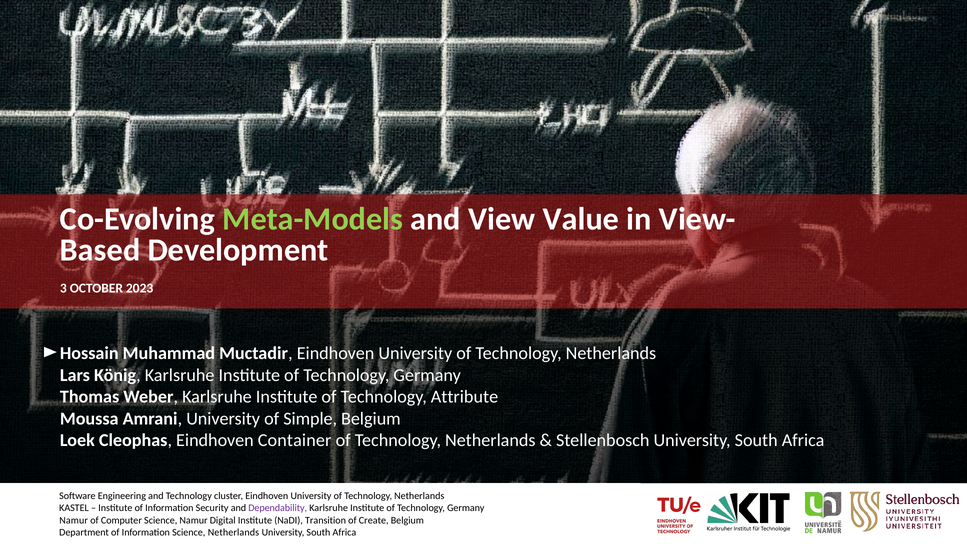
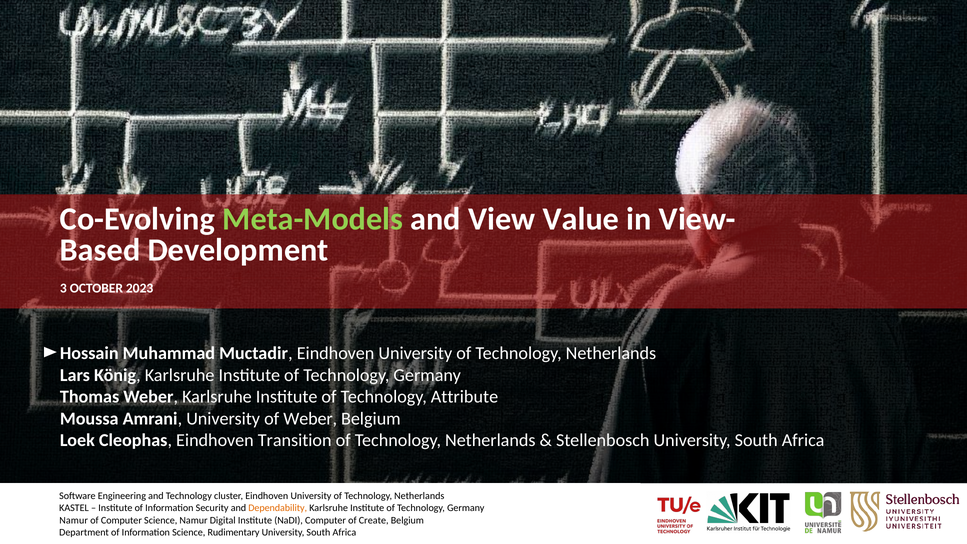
of Simple: Simple -> Weber (310, 419)
Container: Container -> Transition (295, 440)
Dependability colour: purple -> orange (278, 508)
NaDI Transition: Transition -> Computer (326, 520)
Science Netherlands: Netherlands -> Rudimentary (234, 532)
